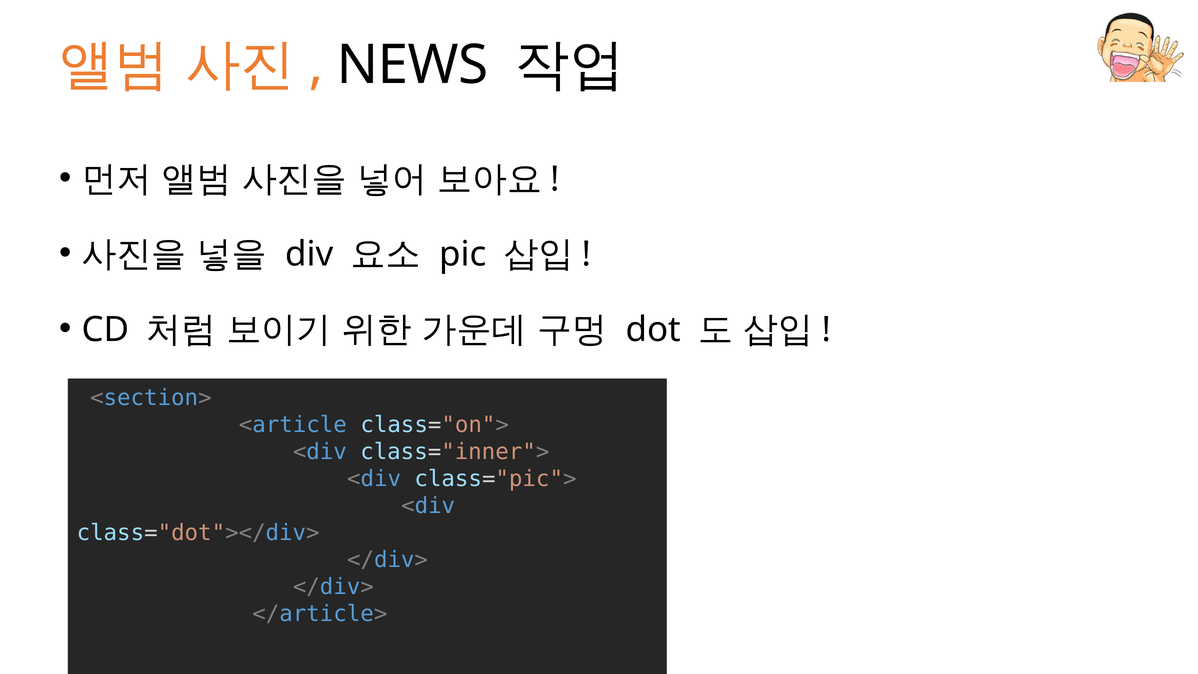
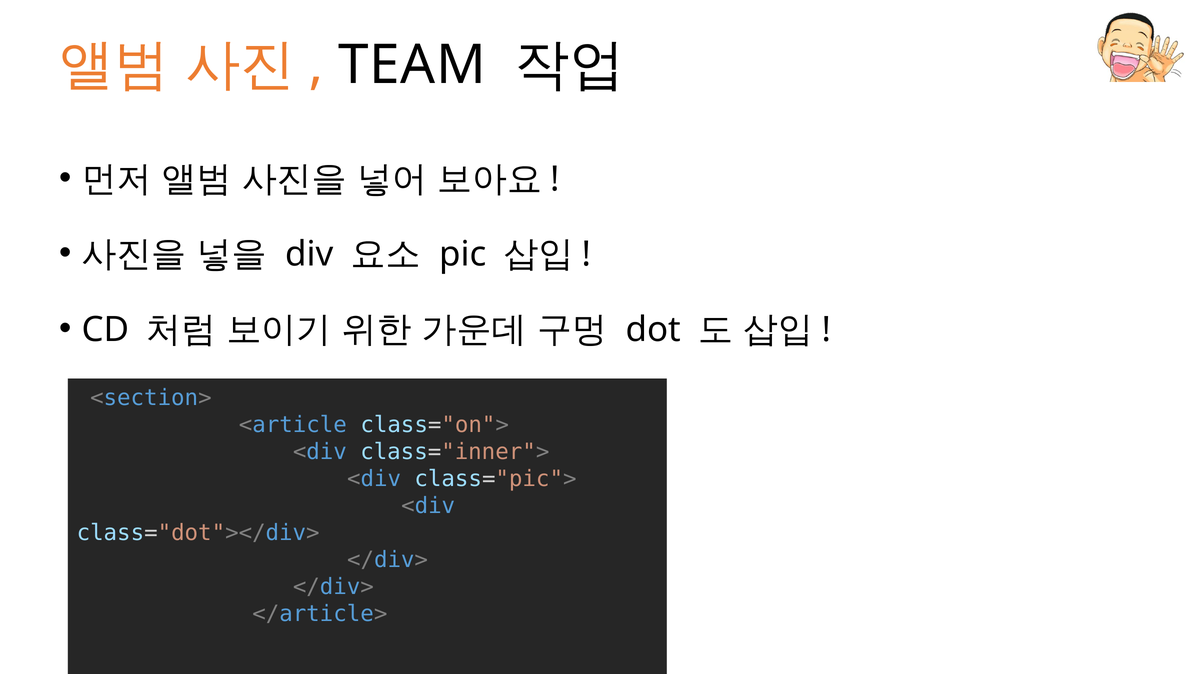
NEWS: NEWS -> TEAM (412, 65)
